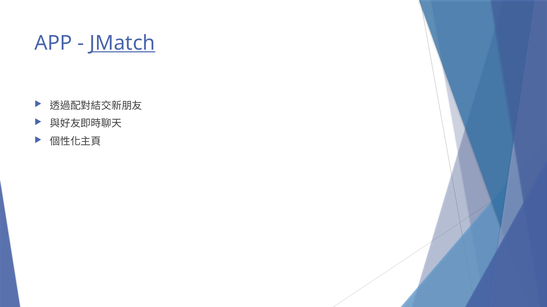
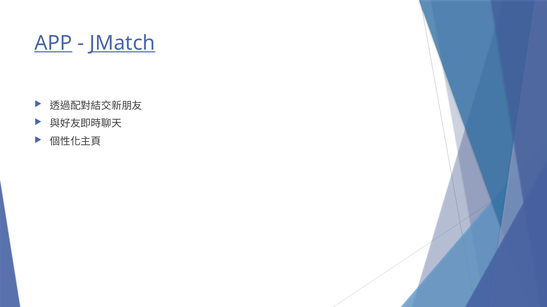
APP underline: none -> present (53, 43)
